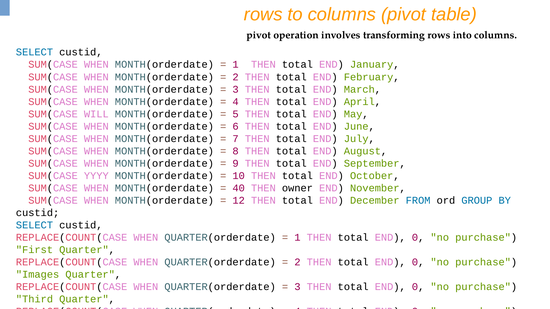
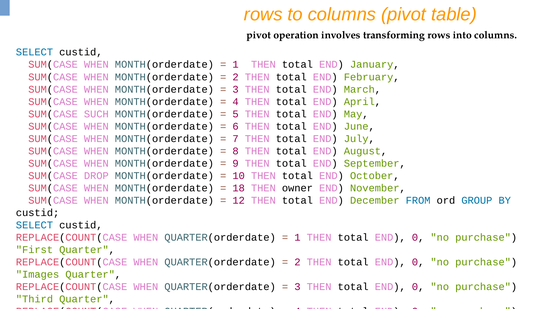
WILL: WILL -> SUCH (96, 114)
YYYY: YYYY -> DROP (96, 176)
40: 40 -> 18 (239, 188)
